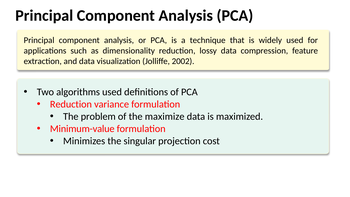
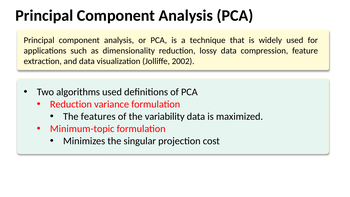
problem: problem -> features (98, 116)
maximize: maximize -> variability (165, 116)
Minimum-value: Minimum-value -> Minimum-topic (82, 129)
